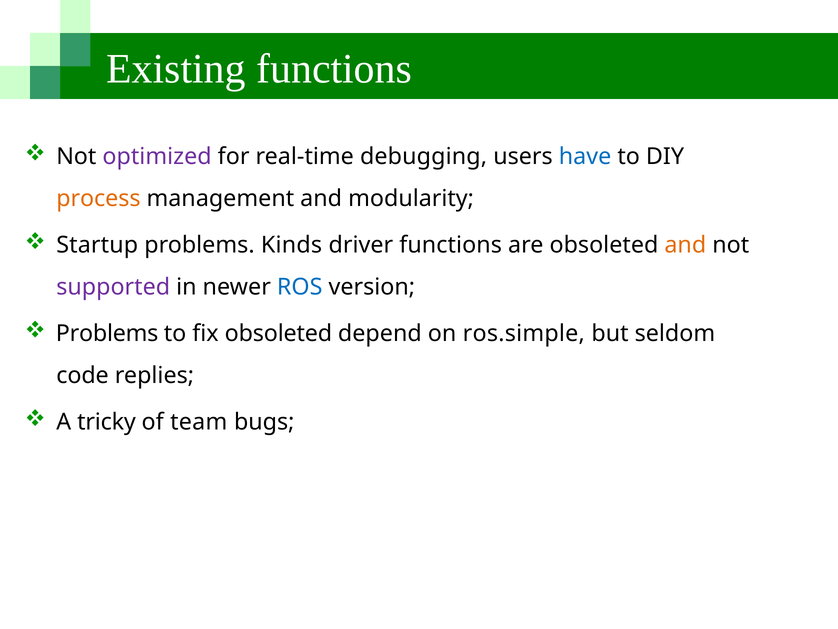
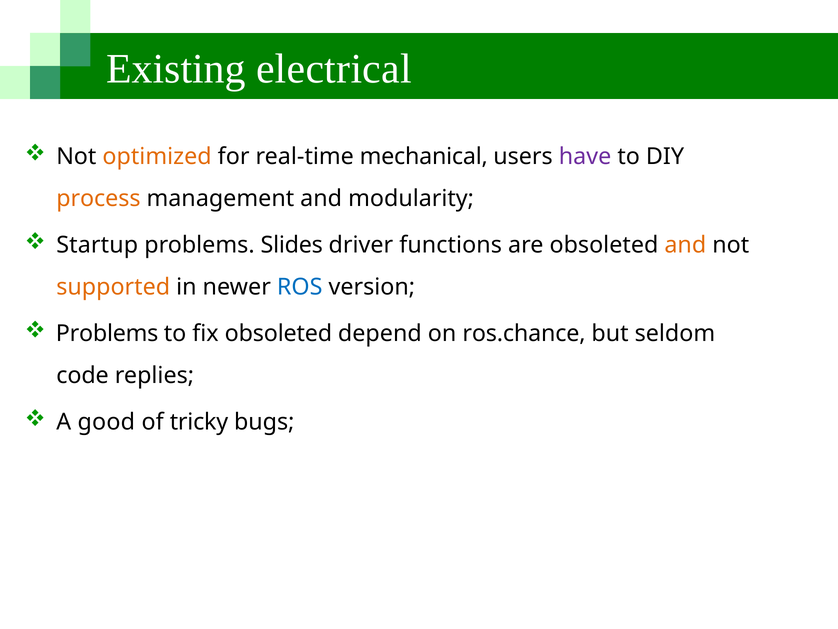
Existing functions: functions -> electrical (334, 69)
optimized colour: purple -> orange (157, 157)
debugging: debugging -> mechanical (424, 157)
have colour: blue -> purple (585, 157)
Kinds: Kinds -> Slides (292, 245)
supported colour: purple -> orange (113, 287)
ros.simple: ros.simple -> ros.chance (524, 334)
tricky: tricky -> good (106, 422)
team: team -> tricky (199, 422)
